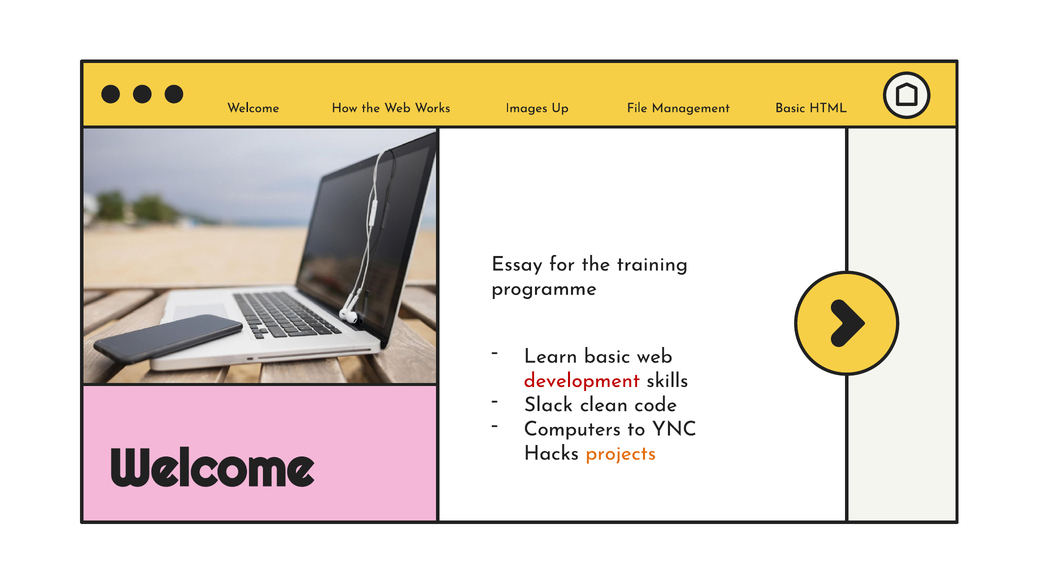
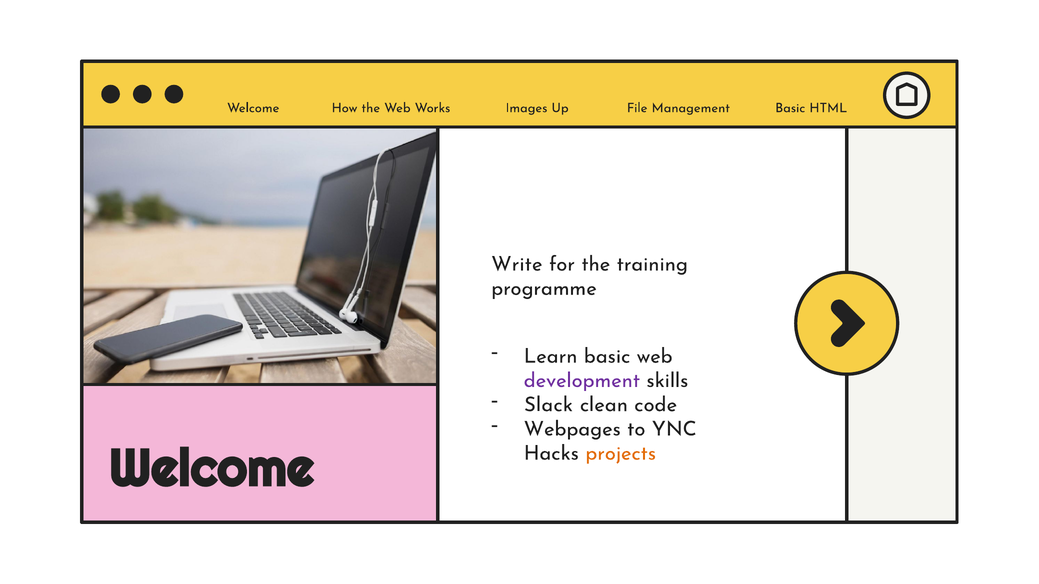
Essay: Essay -> Write (517, 264)
development colour: red -> purple (582, 381)
Computers: Computers -> Webpages (572, 429)
